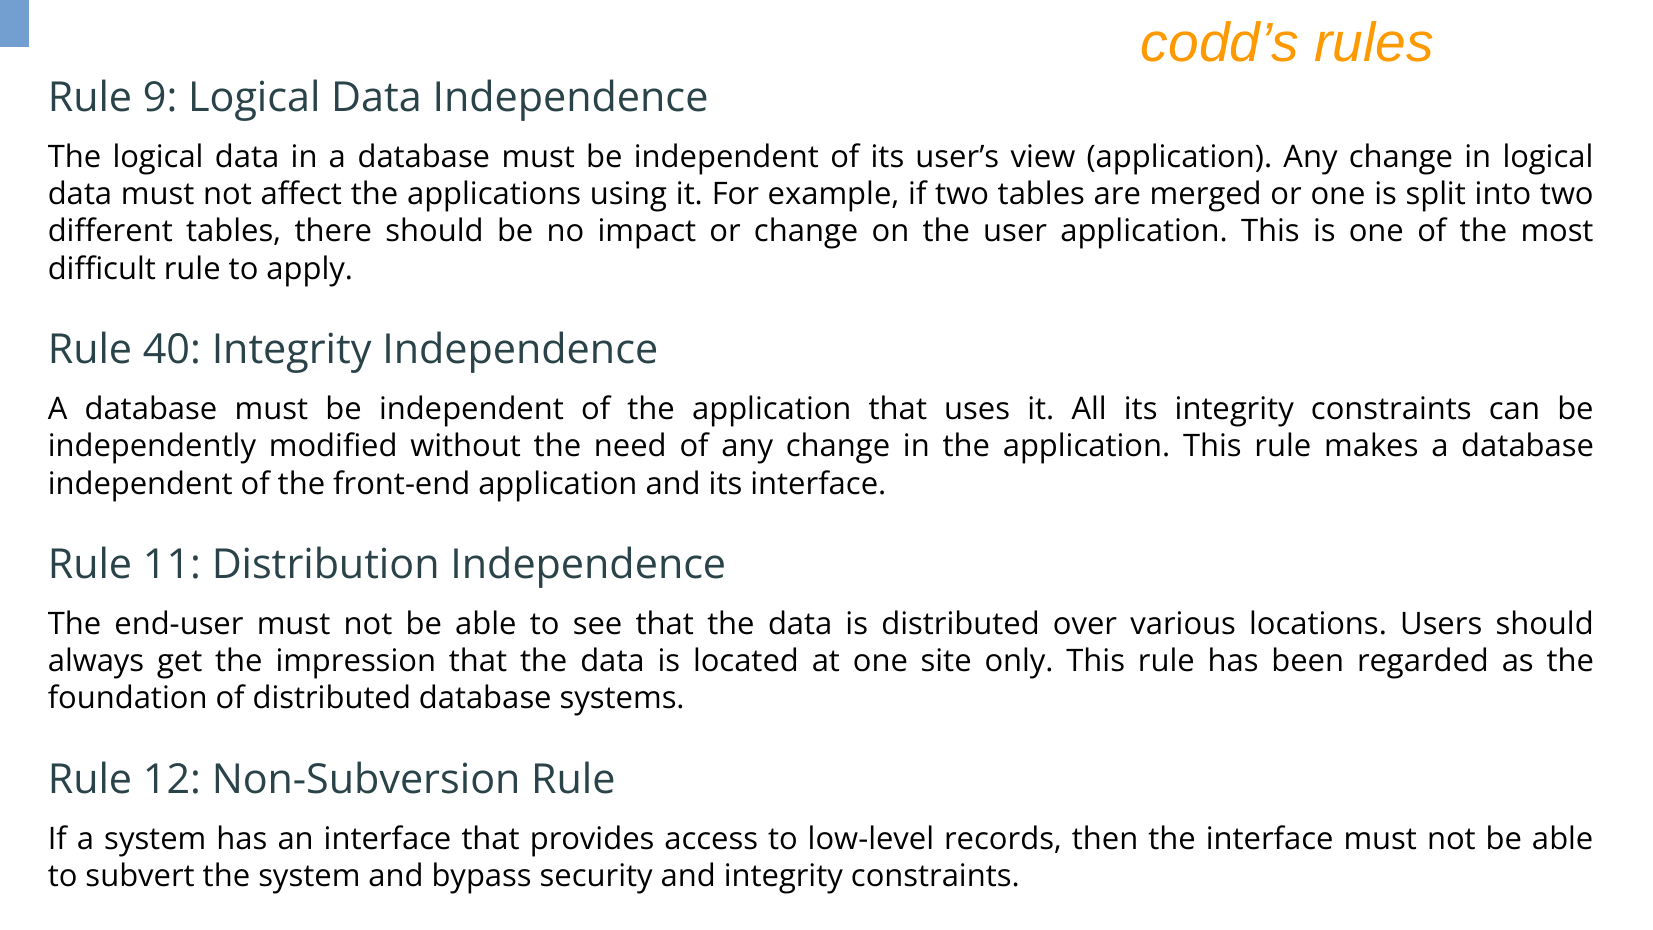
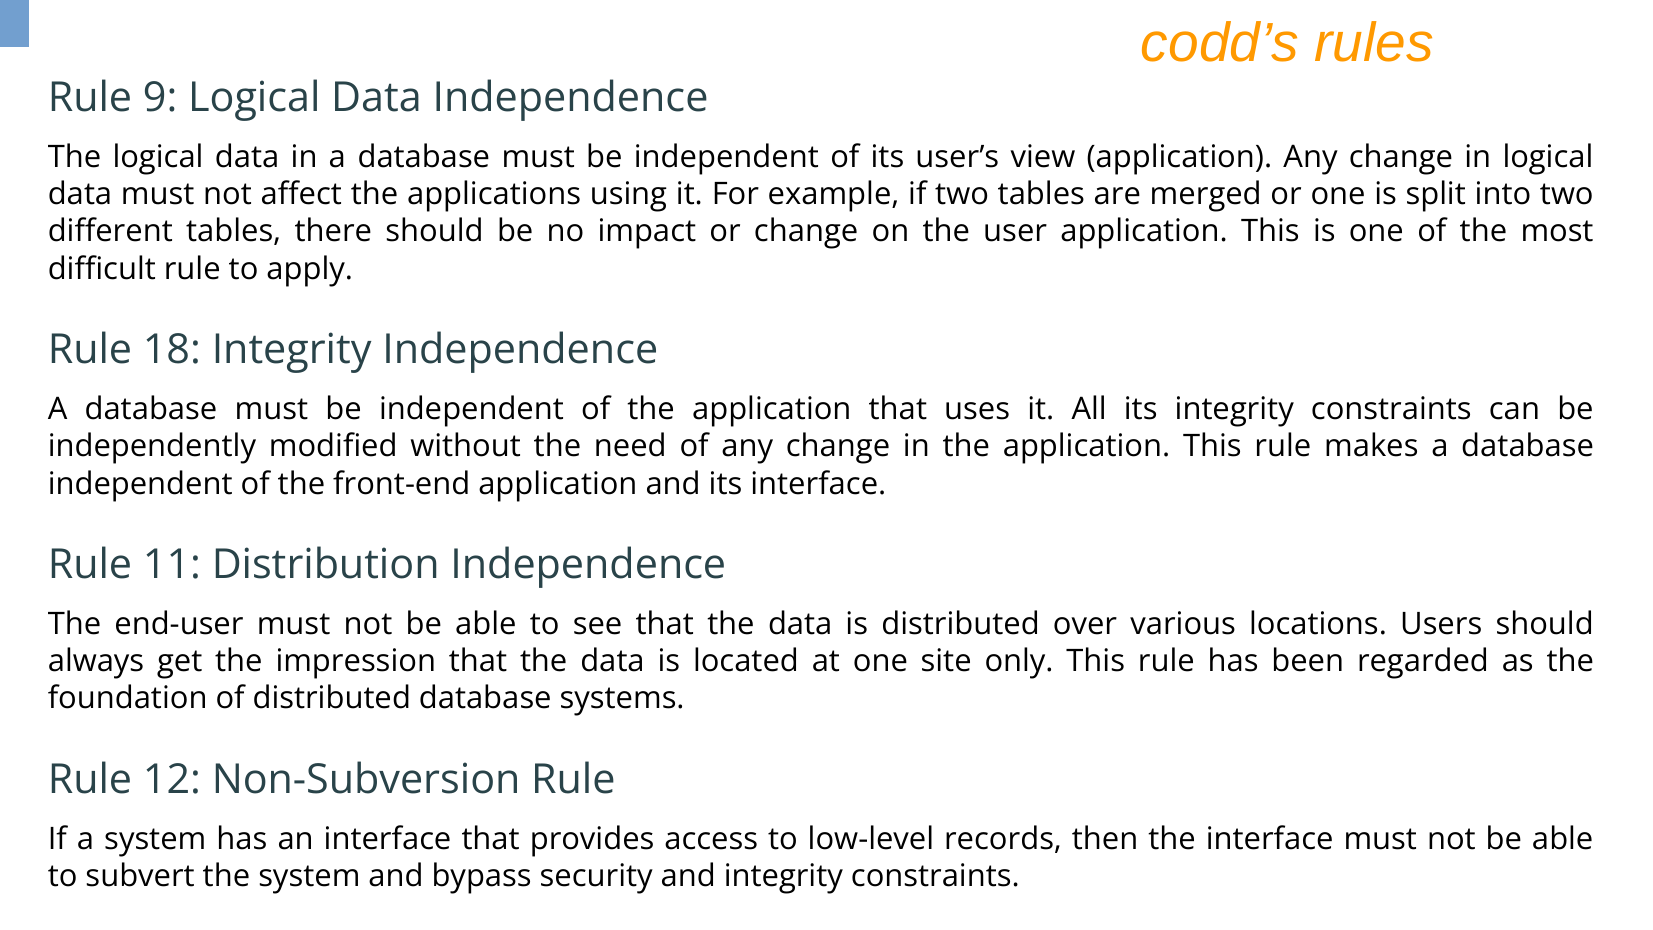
40: 40 -> 18 (172, 350)
